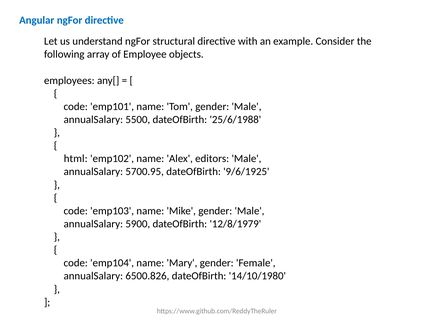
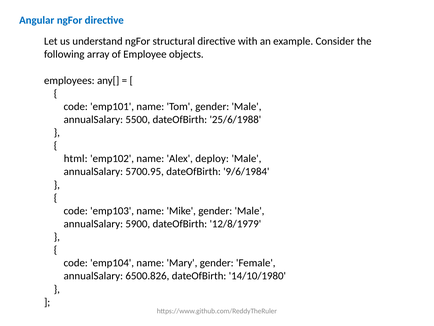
editors: editors -> deploy (212, 158)
9/6/1925: 9/6/1925 -> 9/6/1984 (246, 171)
